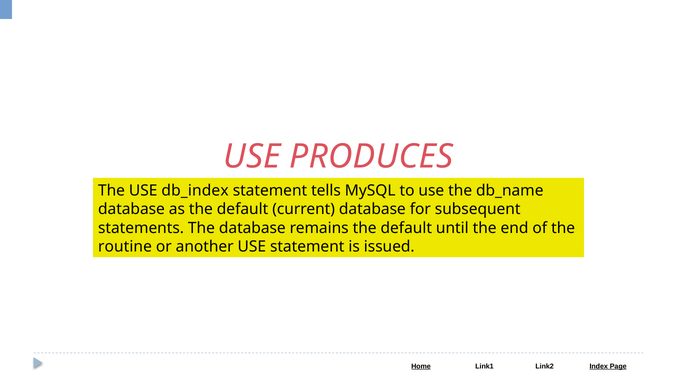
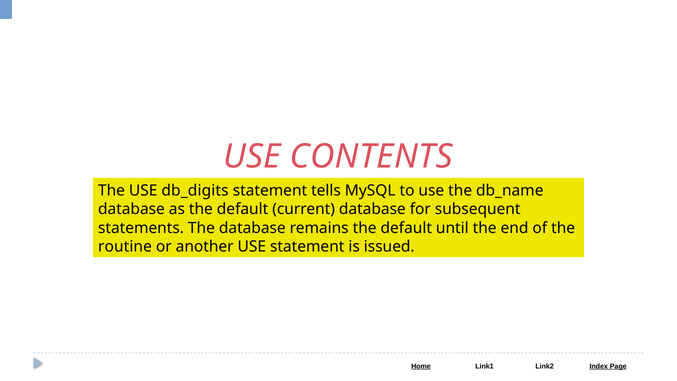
PRODUCES: PRODUCES -> CONTENTS (371, 156)
db_index: db_index -> db_digits (195, 191)
